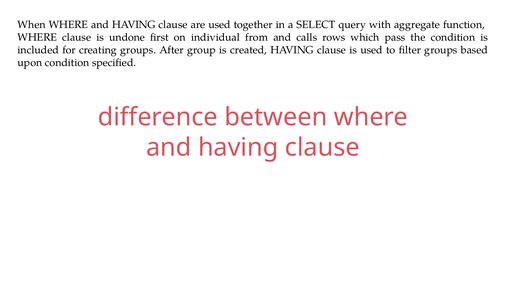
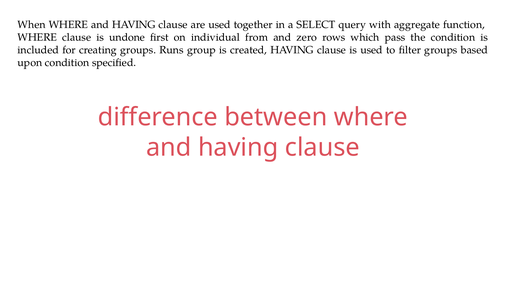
calls: calls -> zero (307, 37)
After: After -> Runs (172, 50)
